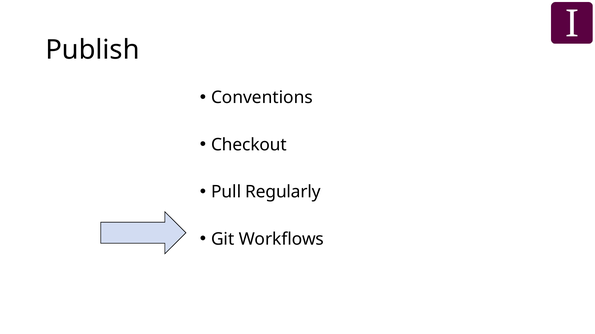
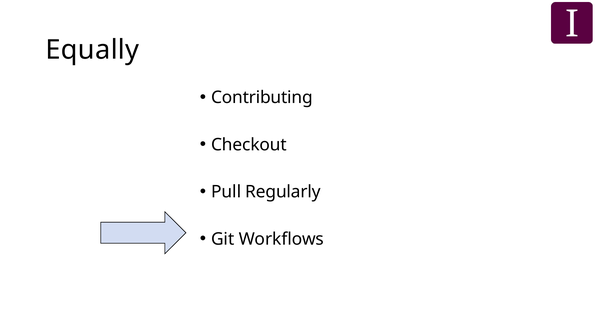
Publish: Publish -> Equally (92, 50)
Conventions: Conventions -> Contributing (262, 98)
